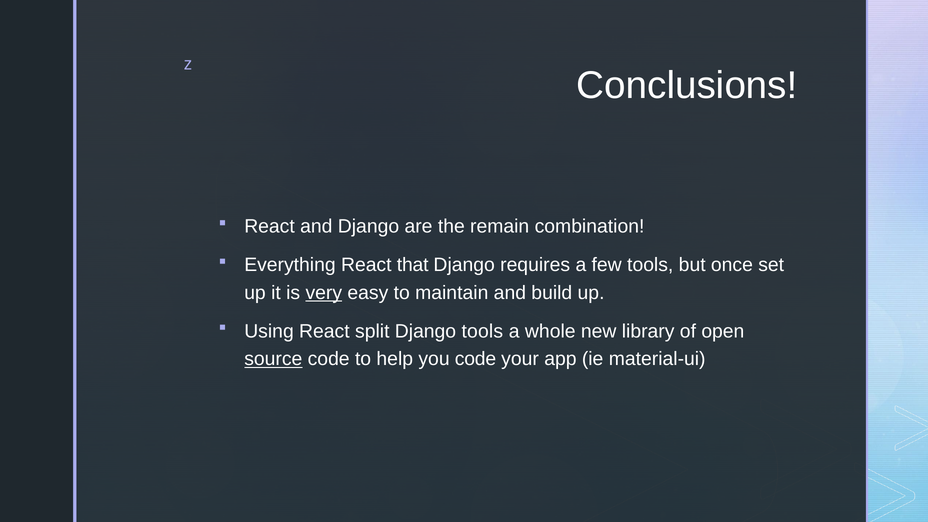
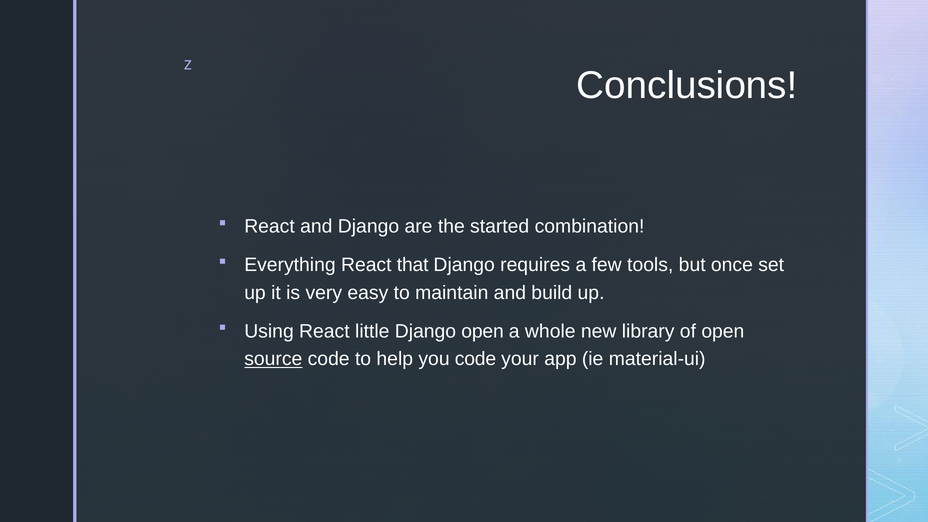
remain: remain -> started (500, 226)
very underline: present -> none (324, 293)
split: split -> little (372, 331)
Django tools: tools -> open (483, 331)
